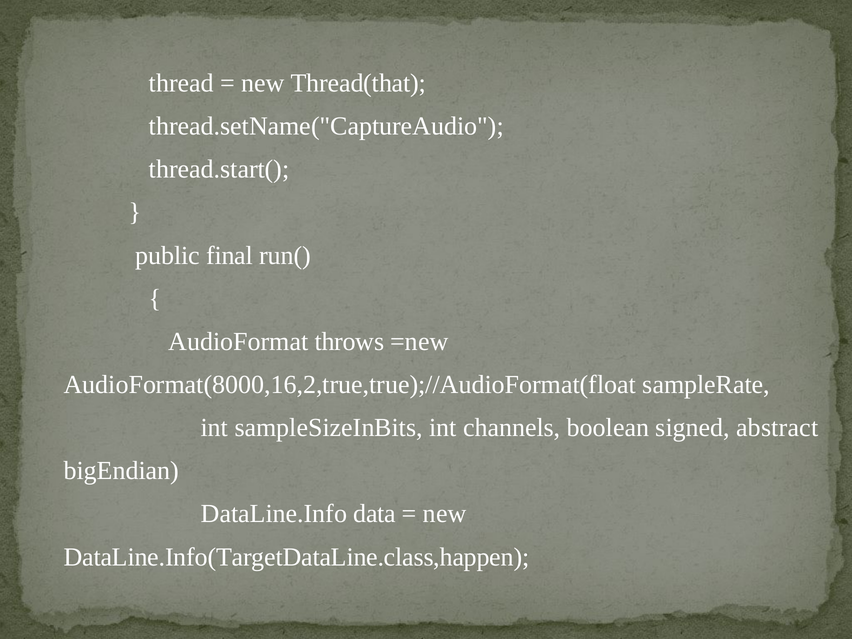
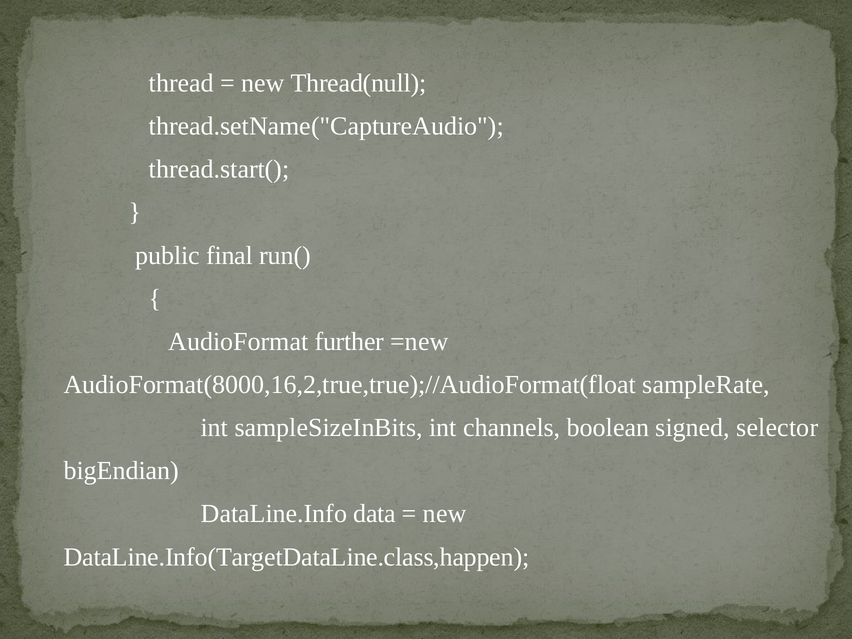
Thread(that: Thread(that -> Thread(null (358, 83)
throws: throws -> further (349, 342)
abstract: abstract -> selector (777, 428)
